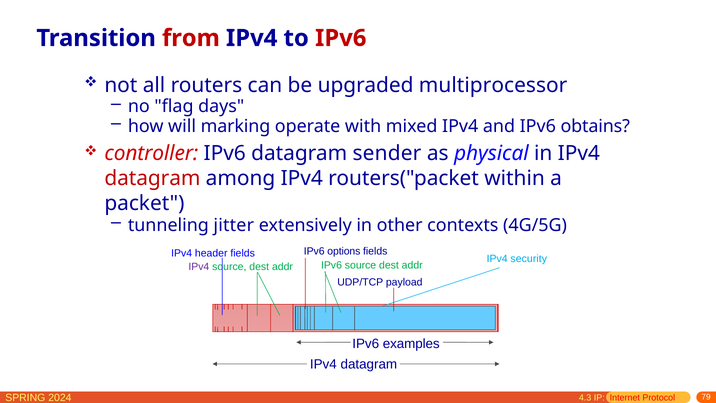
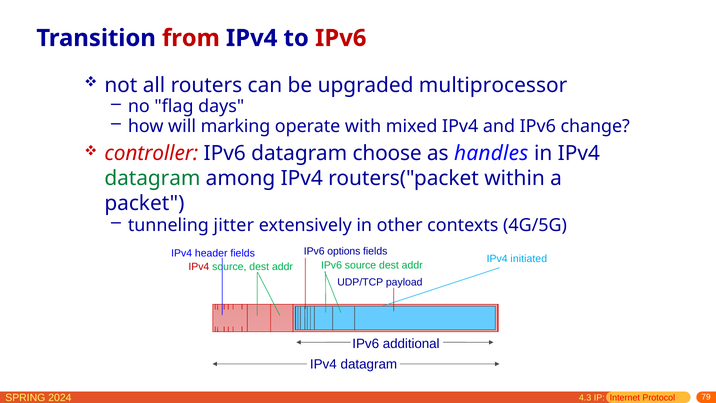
obtains: obtains -> change (595, 126)
sender: sender -> choose (387, 153)
physical: physical -> handles (491, 153)
datagram colour: red -> green (152, 178)
security: security -> initiated (529, 259)
IPv4 colour: purple -> red (199, 267)
examples: examples -> additional (411, 344)
